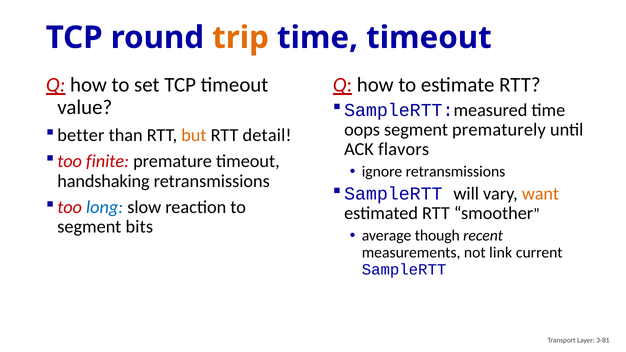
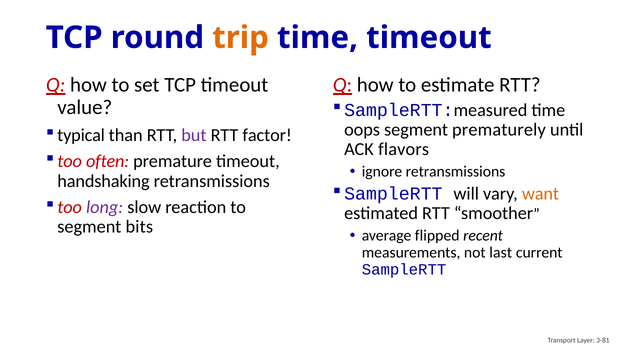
better: better -> typical (81, 135)
but colour: orange -> purple (194, 135)
detail: detail -> factor (267, 135)
finite: finite -> often (108, 161)
long colour: blue -> purple (105, 207)
though: though -> flipped (437, 236)
link: link -> last (501, 253)
